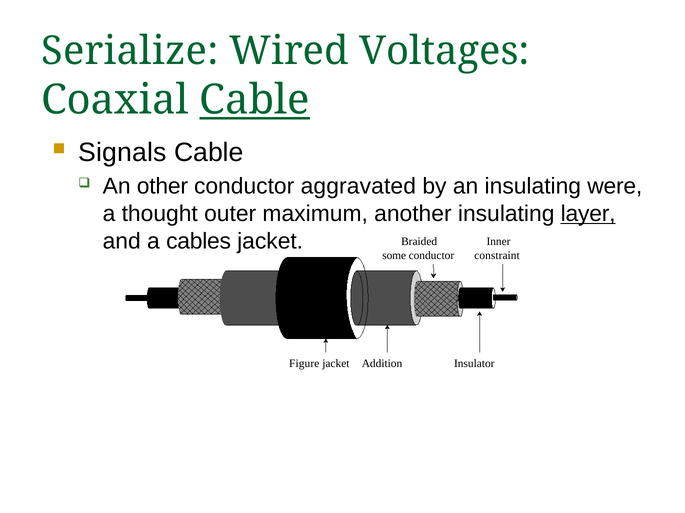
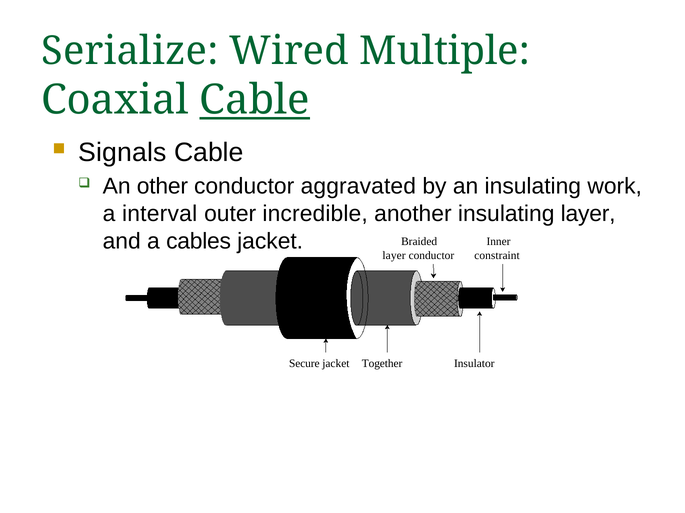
Voltages: Voltages -> Multiple (445, 51)
were: were -> work (615, 187)
thought: thought -> interval (160, 214)
maximum: maximum -> incredible (315, 214)
layer underline: present -> none (588, 214)
some: some -> layer (394, 256)
Figure: Figure -> Secure (304, 364)
Addition: Addition -> Together (382, 364)
